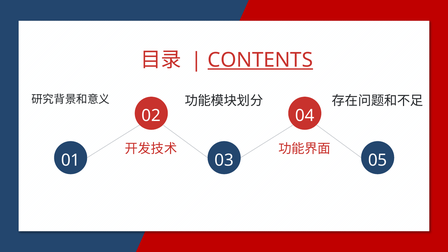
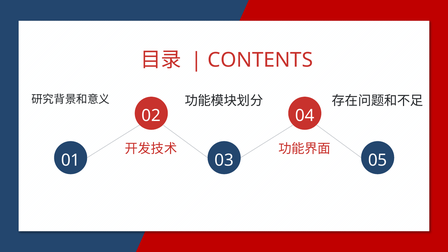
CONTENTS underline: present -> none (260, 60)
